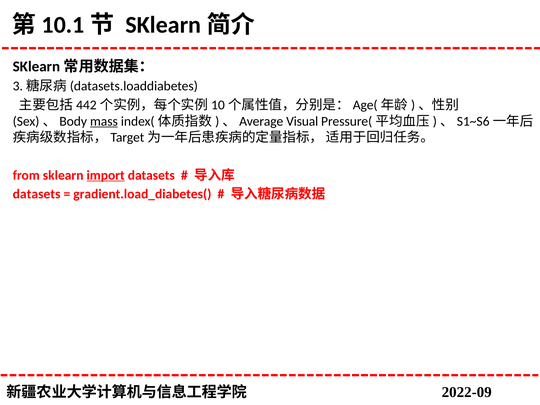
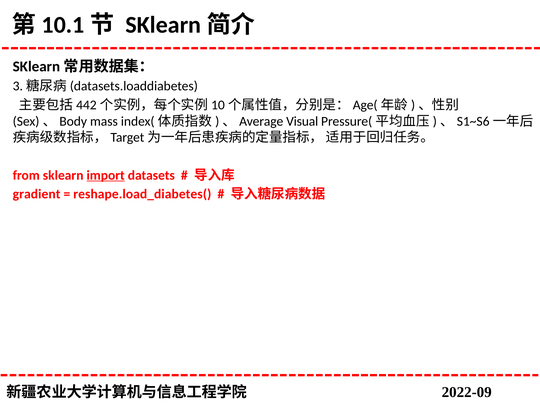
mass underline: present -> none (104, 121)
datasets: datasets -> gradient (37, 194)
gradient.load_diabetes(: gradient.load_diabetes( -> reshape.load_diabetes( (142, 194)
